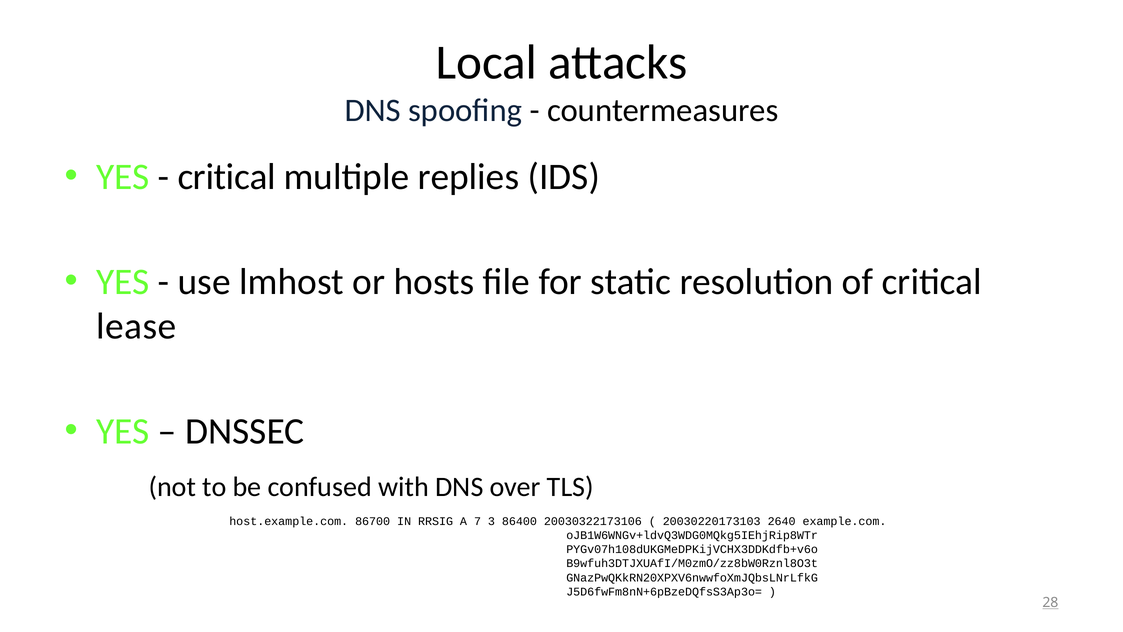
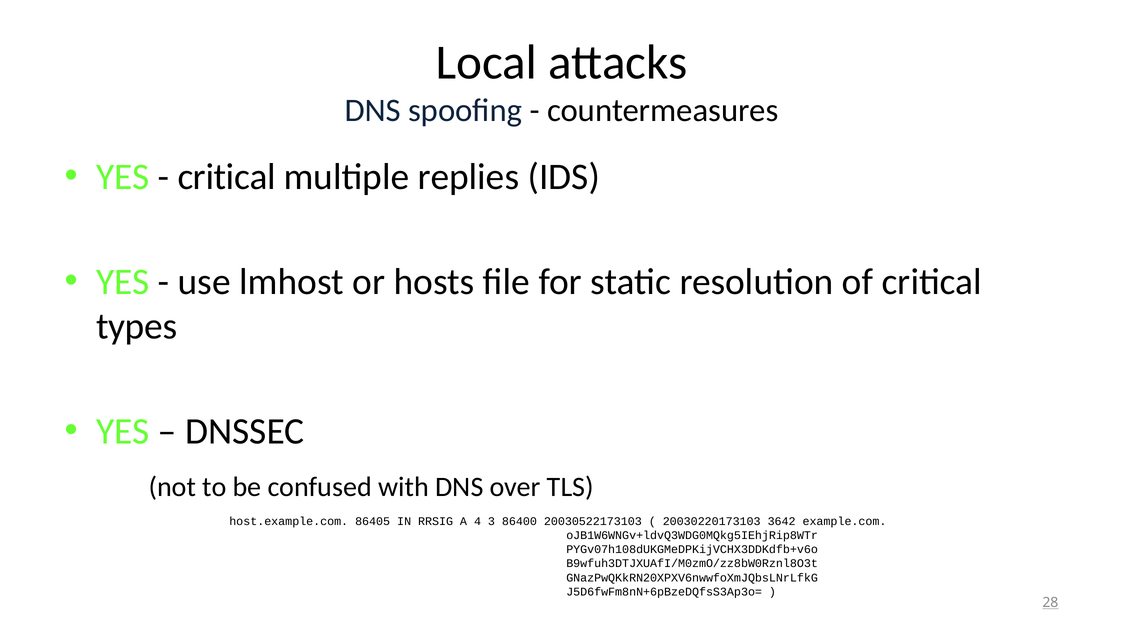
lease: lease -> types (137, 326)
86700: 86700 -> 86405 (373, 521)
7: 7 -> 4 (478, 521)
20030322173106: 20030322173106 -> 20030522173103 (593, 521)
2640: 2640 -> 3642 (782, 521)
